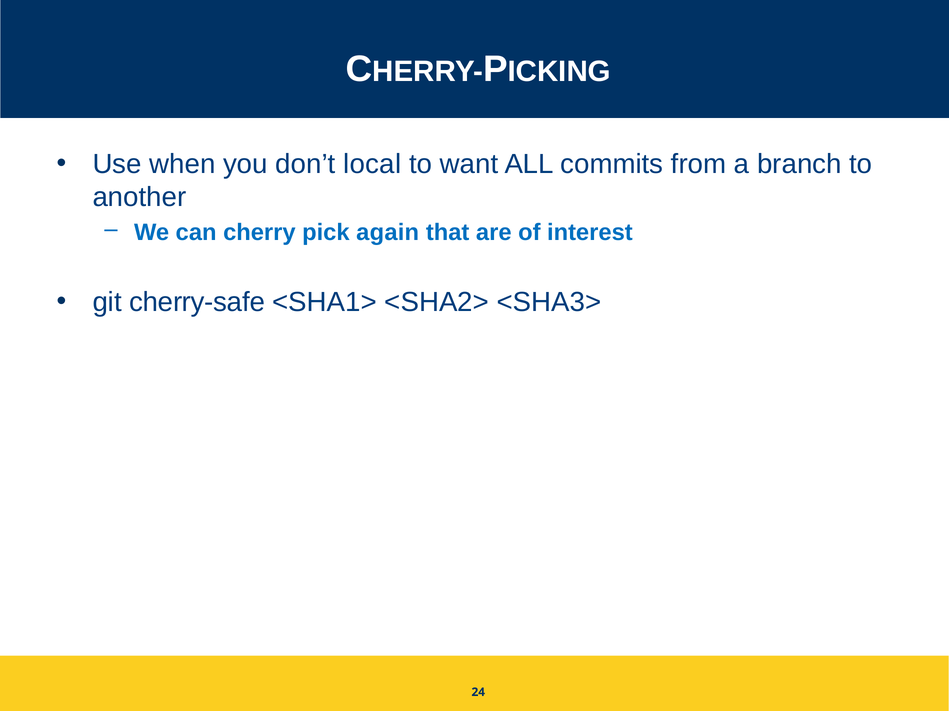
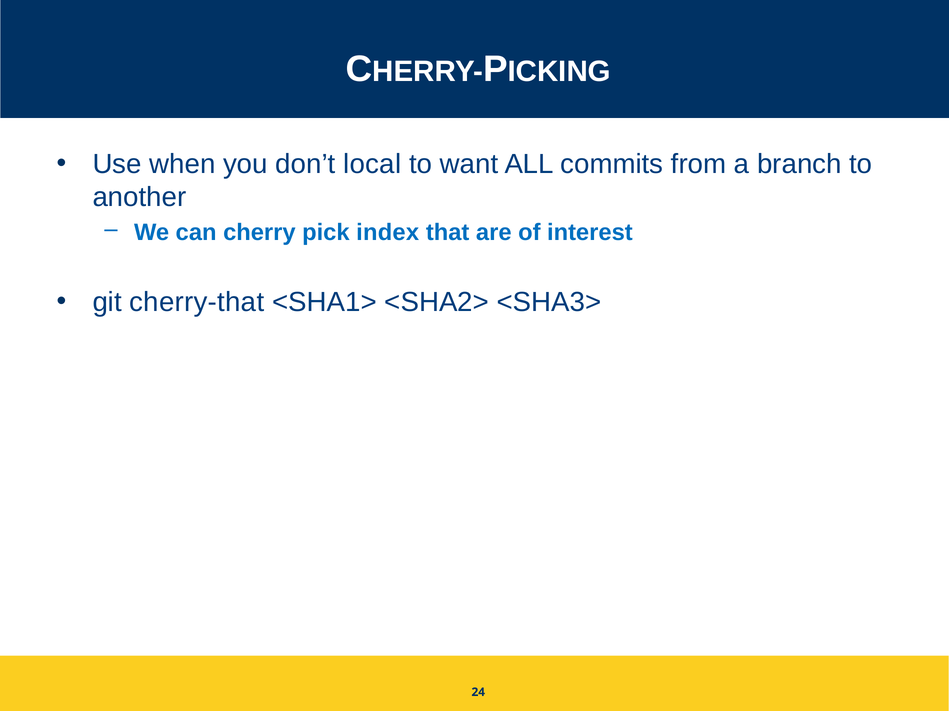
again: again -> index (388, 233)
cherry-safe: cherry-safe -> cherry-that (197, 303)
